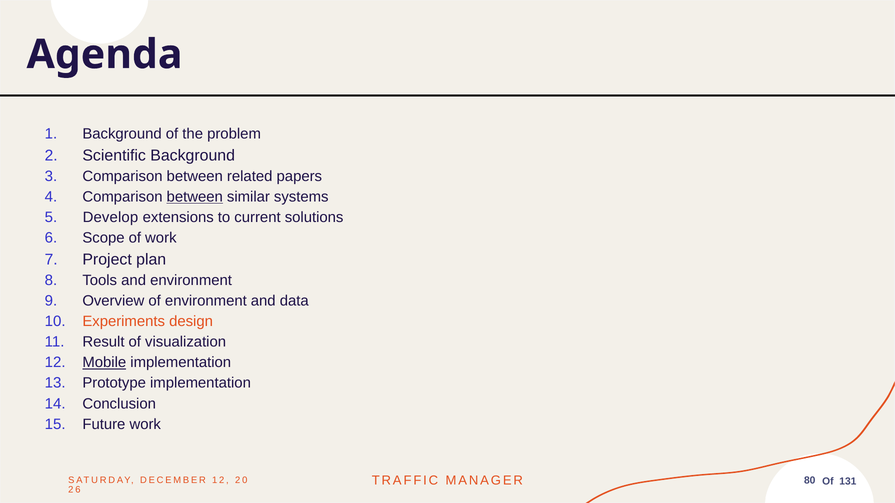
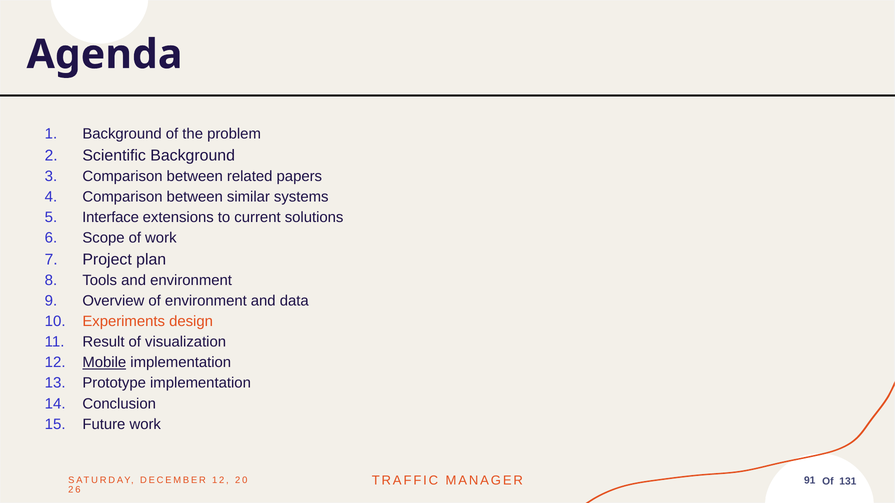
between underline: present -> none (195, 197)
Develop: Develop -> Interface (111, 218)
80: 80 -> 91 (810, 481)
